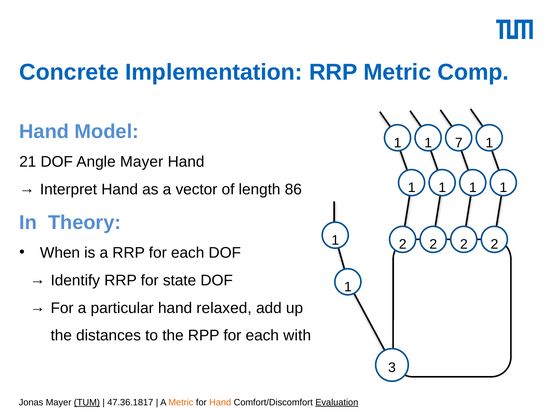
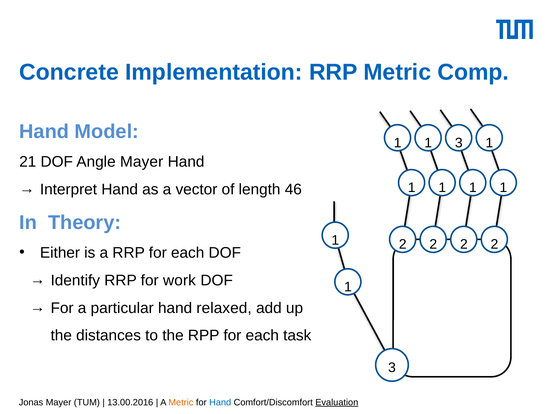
1 1 7: 7 -> 3 (459, 143)
86: 86 -> 46 (293, 189)
When: When -> Either (60, 253)
state: state -> work (179, 280)
with: with -> task (297, 336)
TUM underline: present -> none (87, 402)
47.36.1817: 47.36.1817 -> 13.00.2016 (130, 402)
Hand colour: orange -> blue (220, 402)
